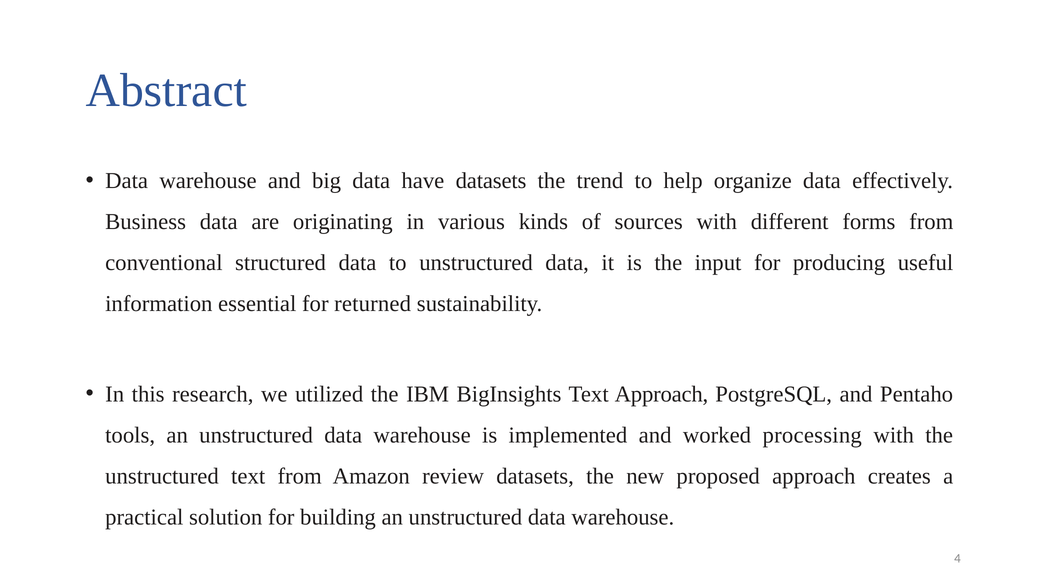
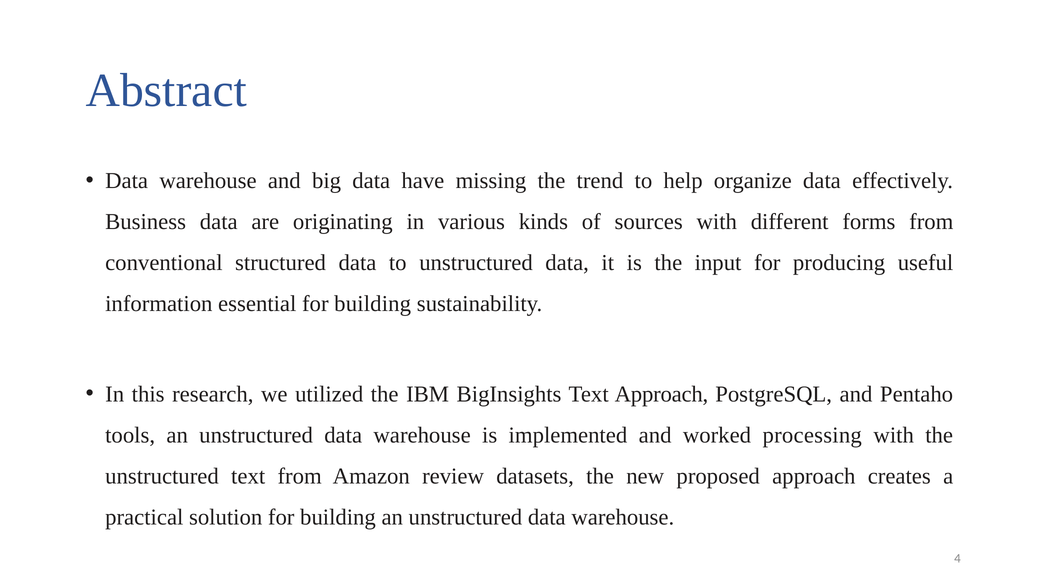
have datasets: datasets -> missing (491, 181)
essential for returned: returned -> building (373, 304)
